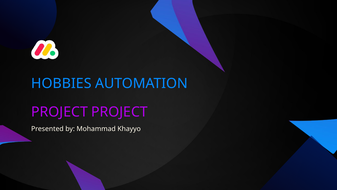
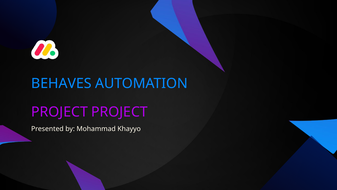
HOBBIES: HOBBIES -> BEHAVES (61, 83)
